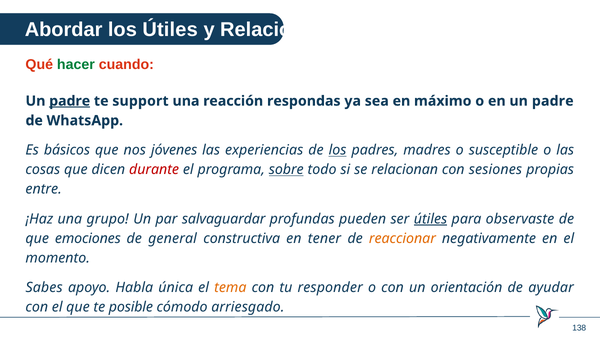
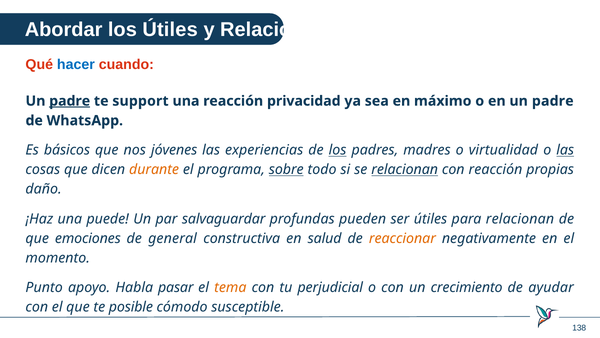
hacer colour: green -> blue (76, 64)
respondas: respondas -> privacidad (304, 101)
susceptible: susceptible -> virtualidad (503, 150)
las underline: none -> present (565, 150)
durante colour: red -> orange (154, 169)
relacionan underline: none -> present (405, 169)
con sesiones: sesiones -> reacción (495, 169)
entre: entre -> daño (44, 189)
grupo: grupo -> puede (108, 219)
útiles underline: present -> none (431, 219)
para observaste: observaste -> relacionan (520, 219)
tener: tener -> salud (325, 238)
Sabes: Sabes -> Punto (44, 287)
única: única -> pasar (176, 287)
responder: responder -> perjudicial (330, 287)
orientación: orientación -> crecimiento (467, 287)
arriesgado: arriesgado -> susceptible (248, 307)
